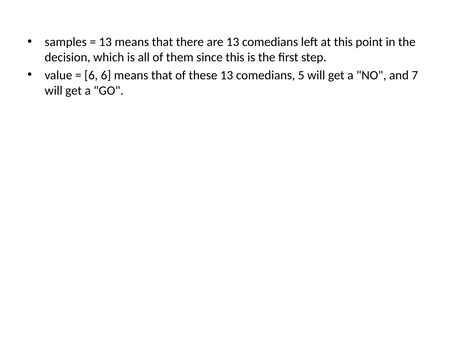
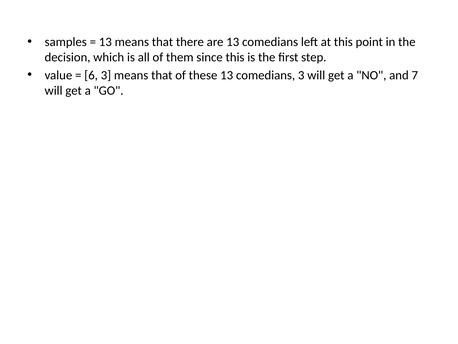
6 6: 6 -> 3 (106, 75)
comedians 5: 5 -> 3 (301, 75)
